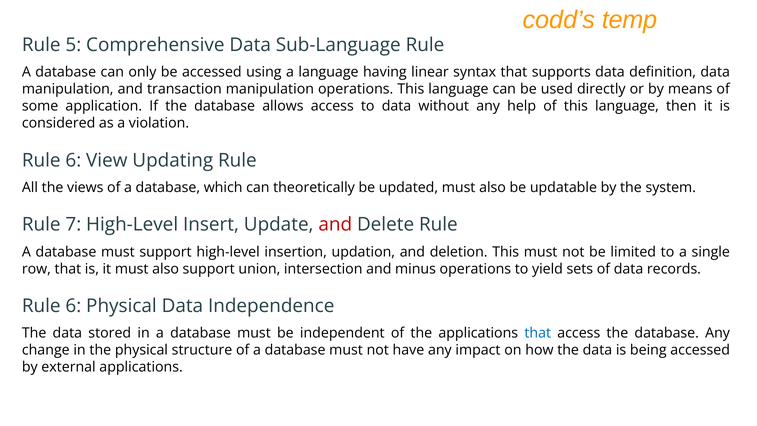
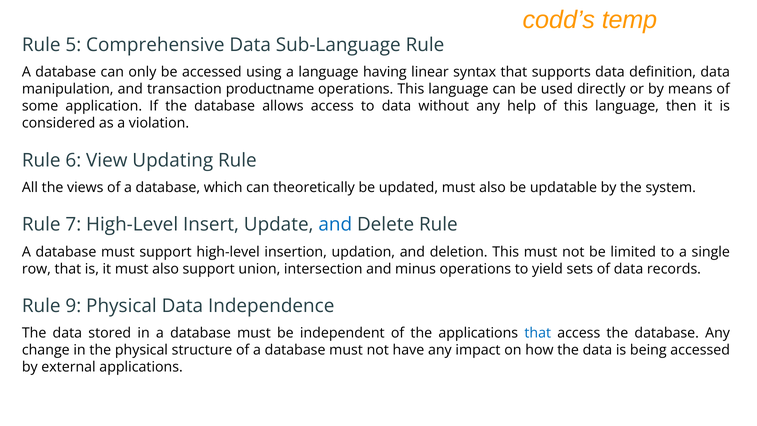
transaction manipulation: manipulation -> productname (270, 89)
and colour: red -> blue (335, 225)
6: 6 -> 9 (73, 306)
